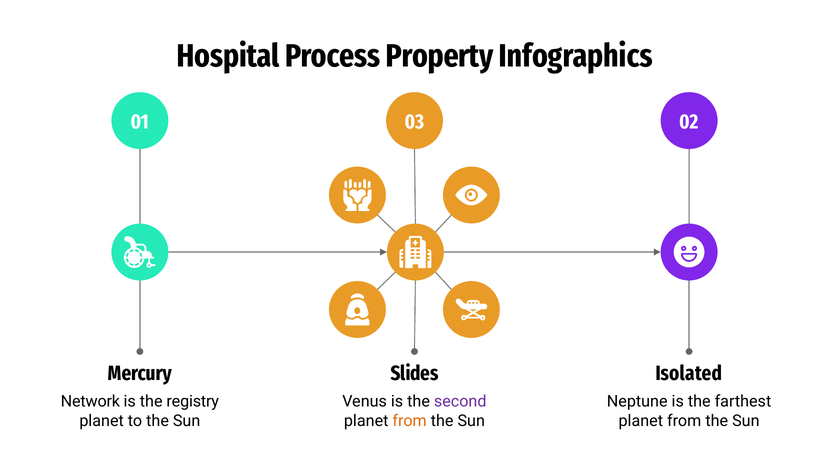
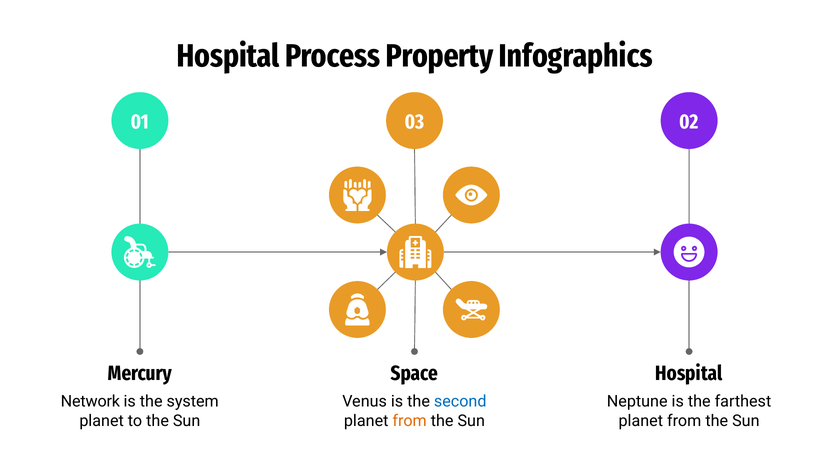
Slides: Slides -> Space (414, 374)
Isolated: Isolated -> Hospital (689, 374)
registry: registry -> system (193, 402)
second colour: purple -> blue (460, 402)
